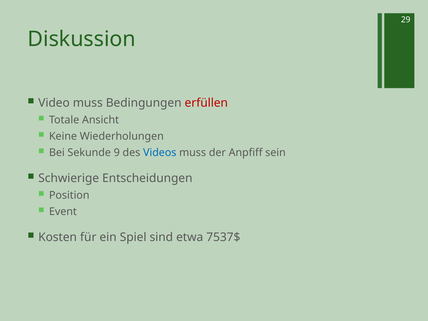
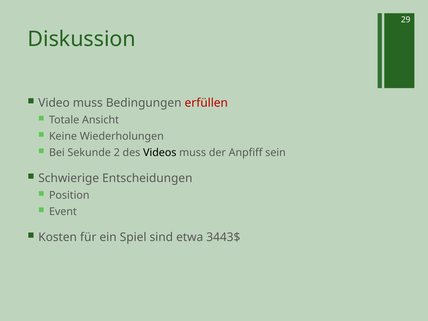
9: 9 -> 2 (117, 153)
Videos colour: blue -> black (160, 153)
7537$: 7537$ -> 3443$ (223, 237)
